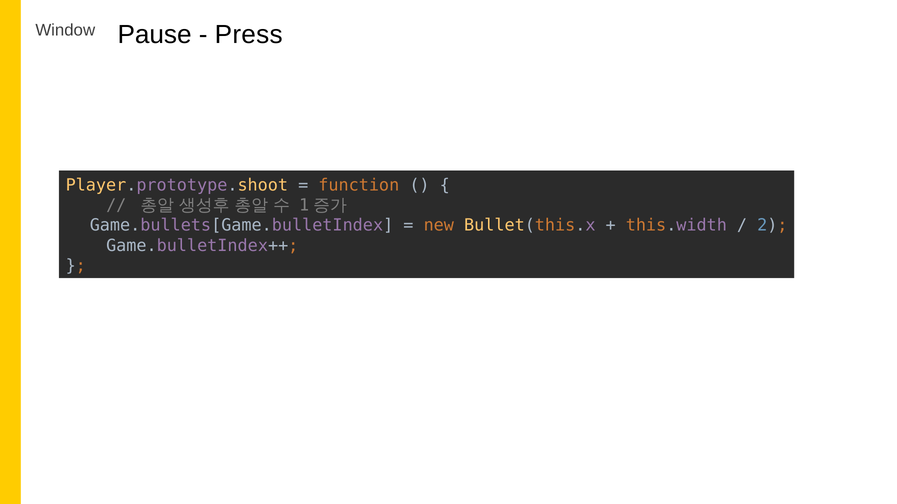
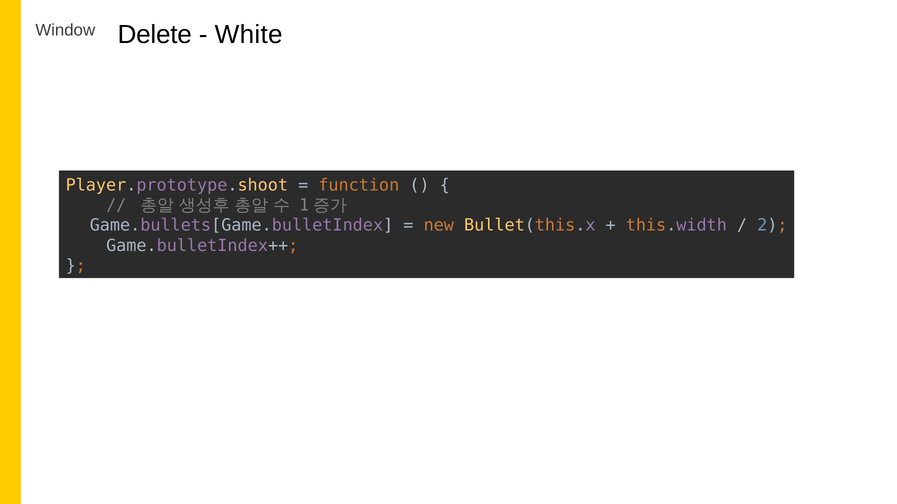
Pause: Pause -> Delete (155, 35)
Press: Press -> White (249, 35)
